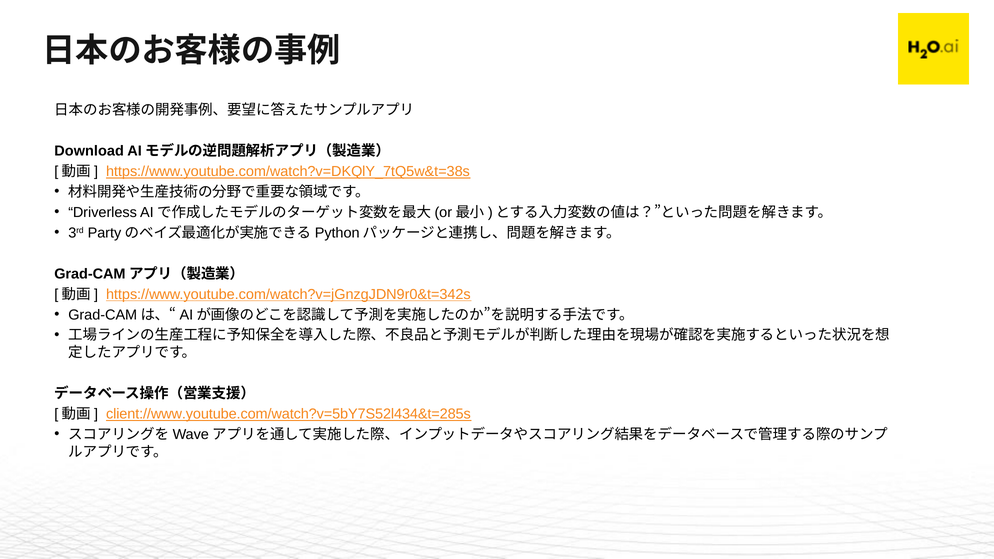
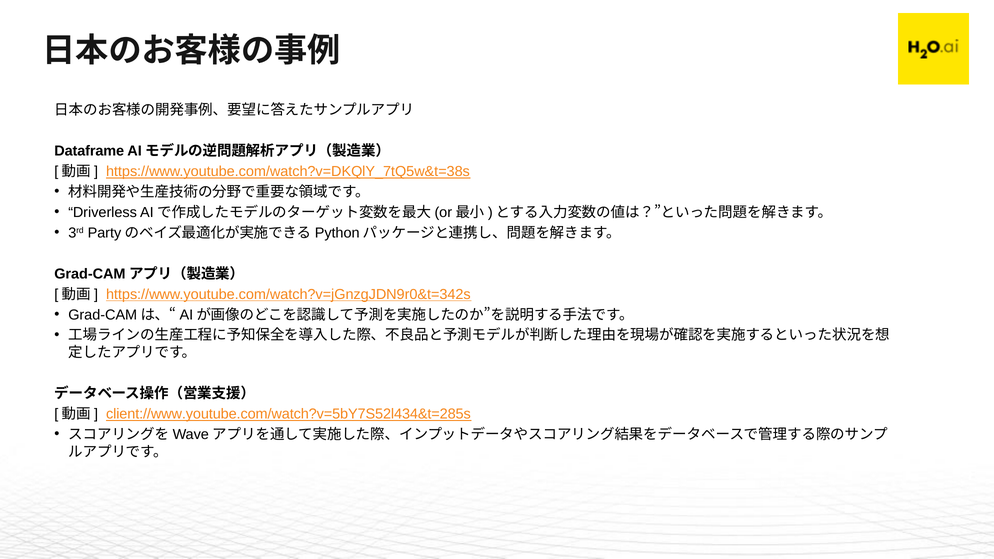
Download: Download -> Dataframe (89, 151)
